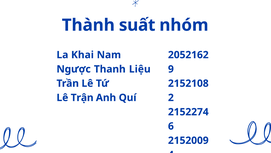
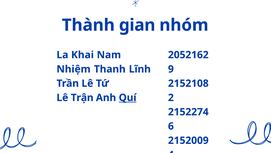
suất: suất -> gian (137, 25)
Ngược: Ngược -> Nhiệm (74, 69)
Liệu: Liệu -> Lĩnh (140, 69)
Quí underline: none -> present (128, 97)
